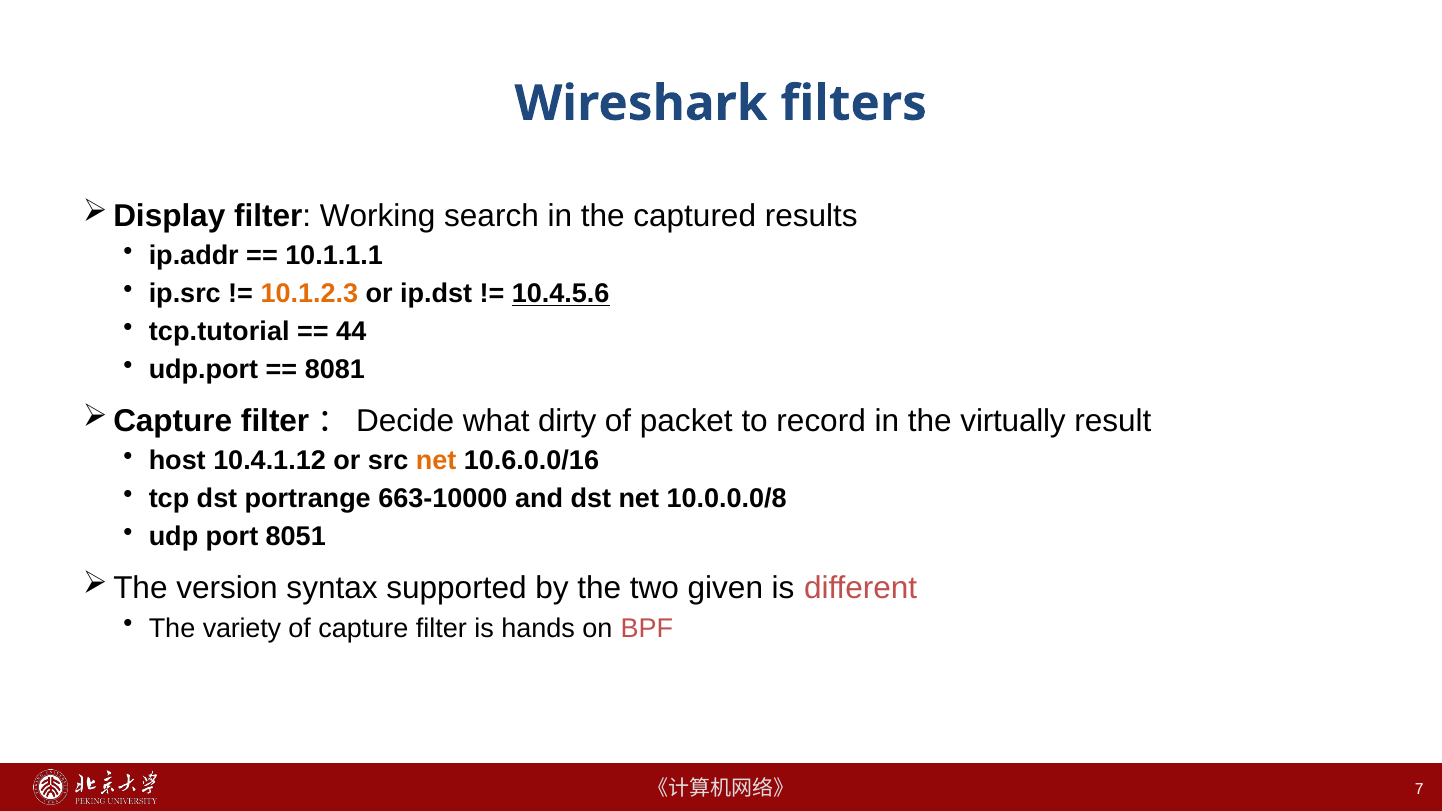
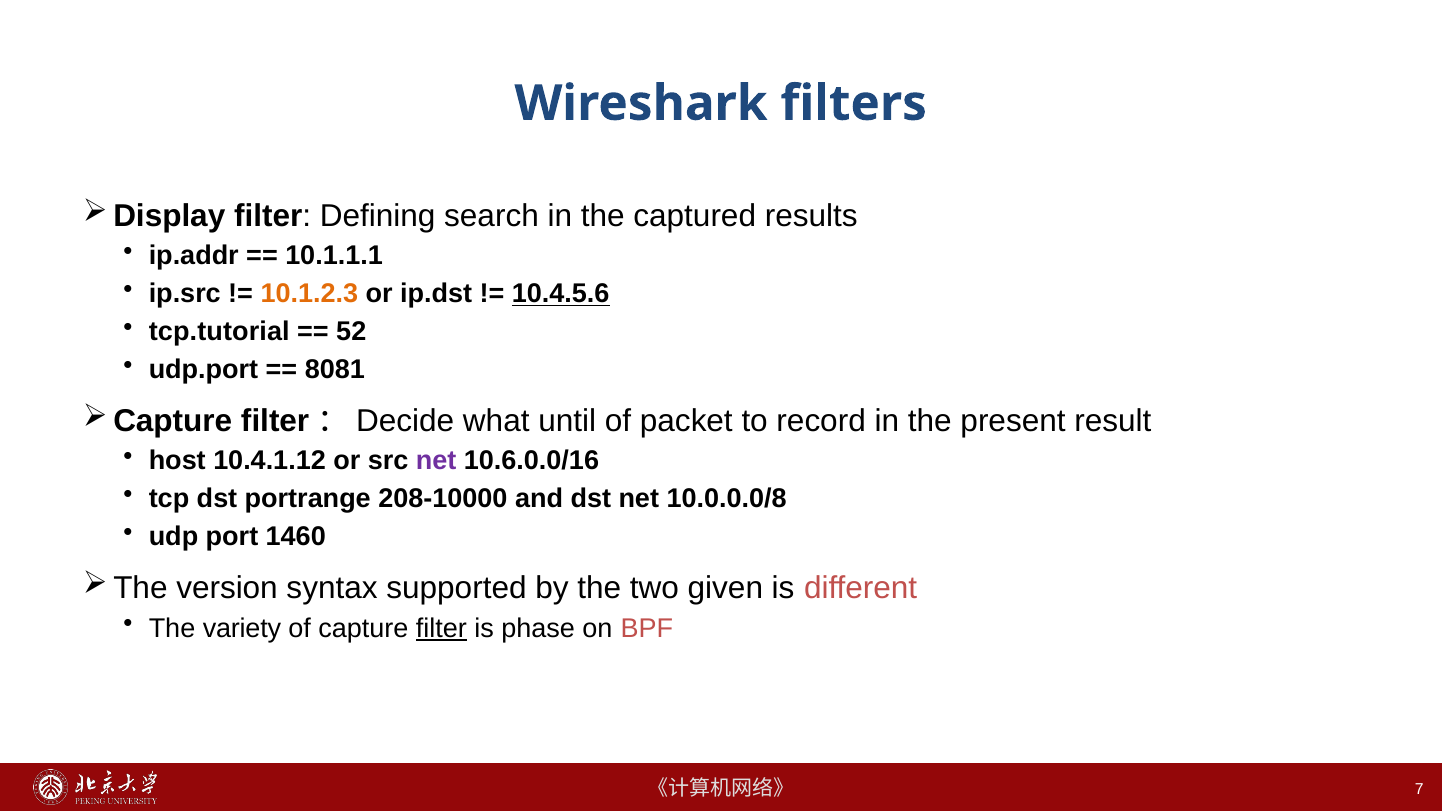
Working: Working -> Defining (378, 216)
44: 44 -> 52 (351, 332)
dirty: dirty -> until (567, 421)
virtually: virtually -> present (1013, 421)
net colour: orange -> purple (436, 461)
663-10000: 663-10000 -> 208-10000 (443, 499)
8051: 8051 -> 1460 (296, 537)
filter underline: none -> present (441, 628)
hands: hands -> phase (538, 628)
